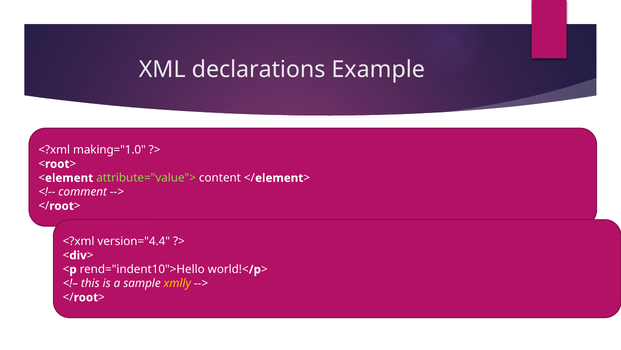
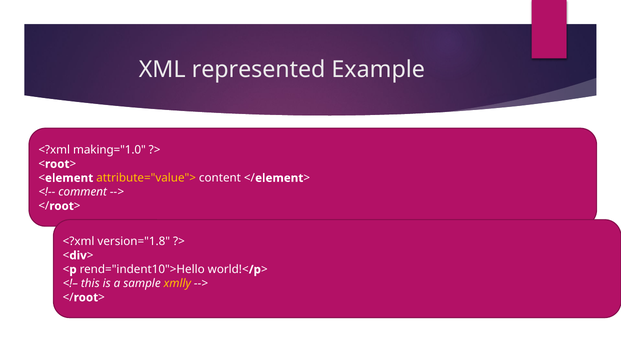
declarations: declarations -> represented (259, 69)
attribute="value"> colour: light green -> yellow (146, 178)
version="4.4: version="4.4 -> version="1.8 (134, 241)
